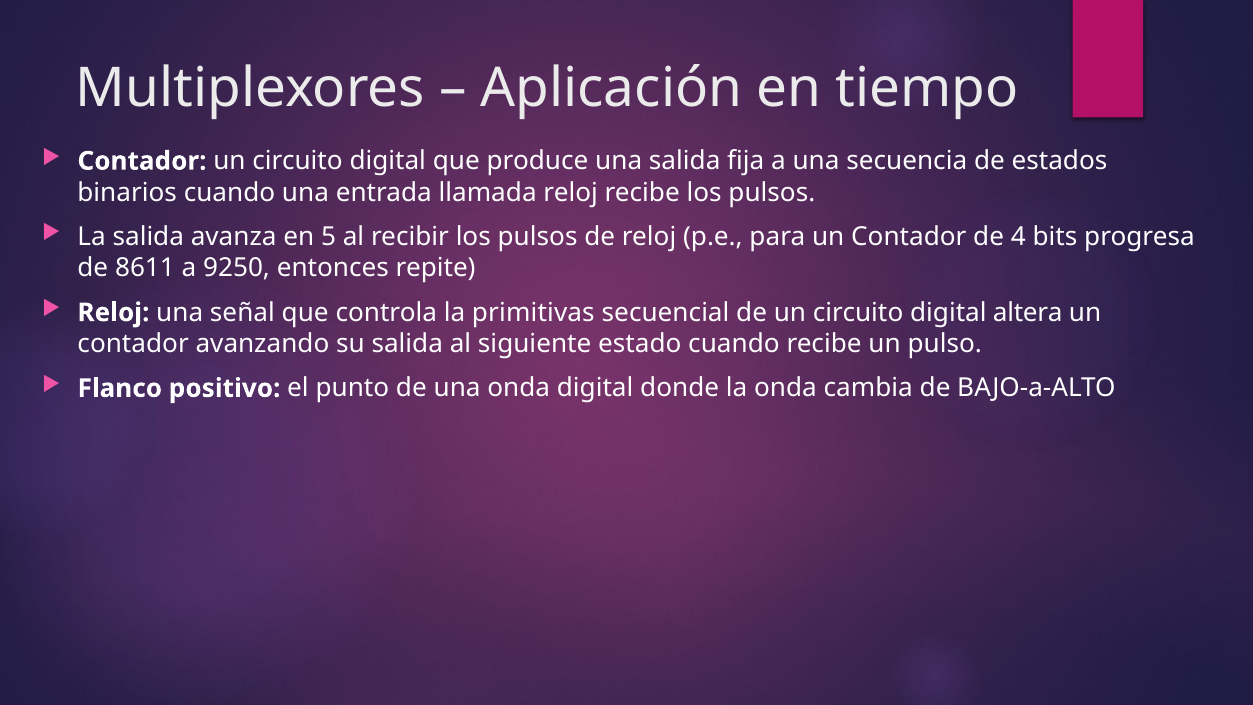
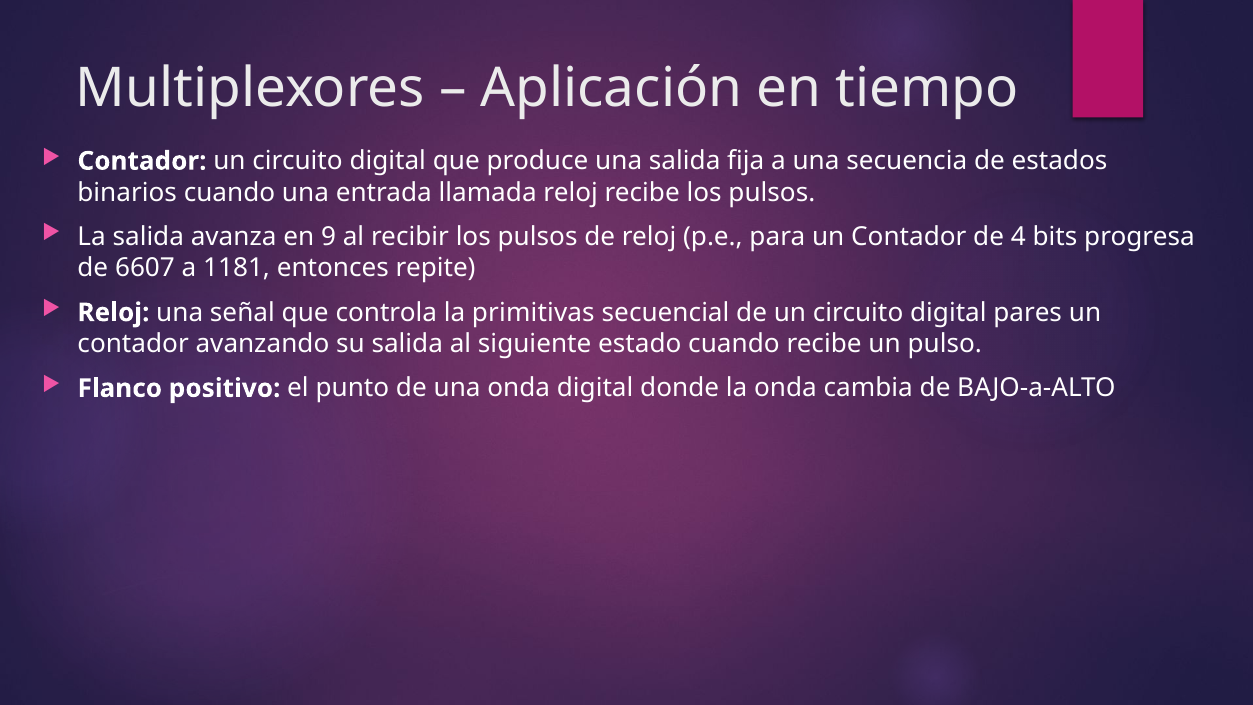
5: 5 -> 9 (329, 237)
8611: 8611 -> 6607 (145, 268)
9250: 9250 -> 1181 (237, 268)
altera: altera -> pares (1028, 312)
